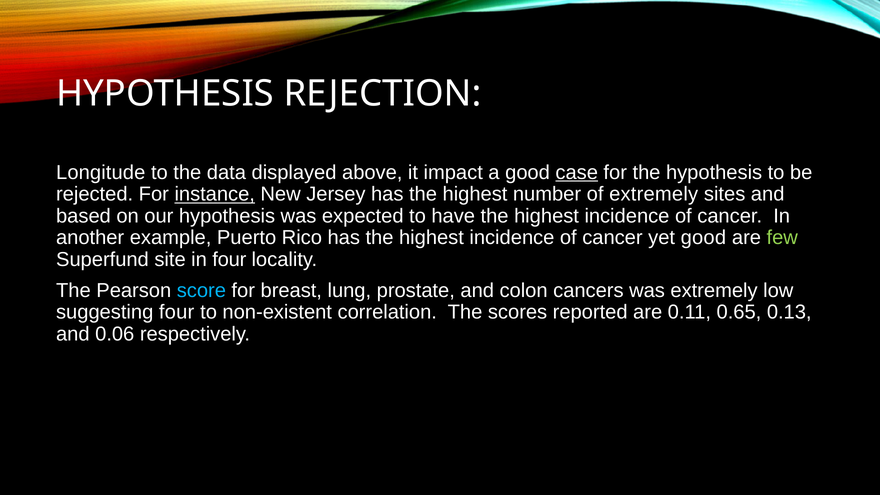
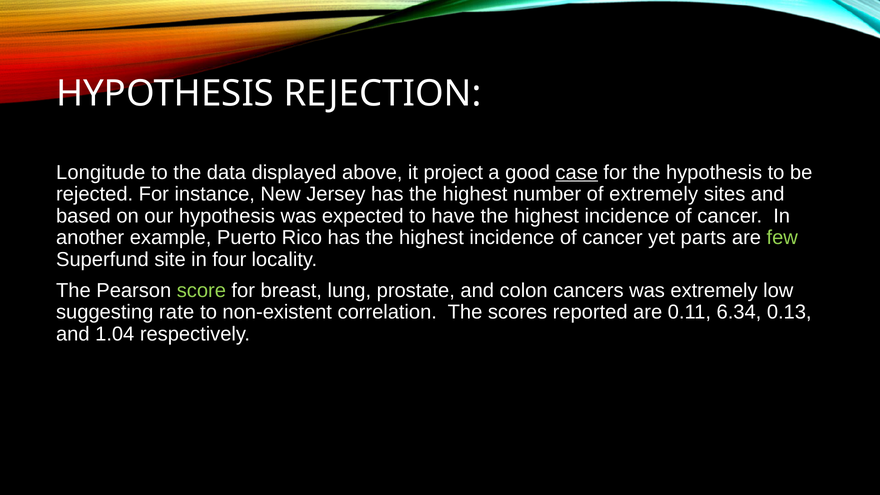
impact: impact -> project (453, 172)
instance underline: present -> none (215, 194)
yet good: good -> parts (703, 238)
score colour: light blue -> light green (201, 290)
suggesting four: four -> rate (177, 312)
0.65: 0.65 -> 6.34 (739, 312)
0.06: 0.06 -> 1.04 (115, 334)
